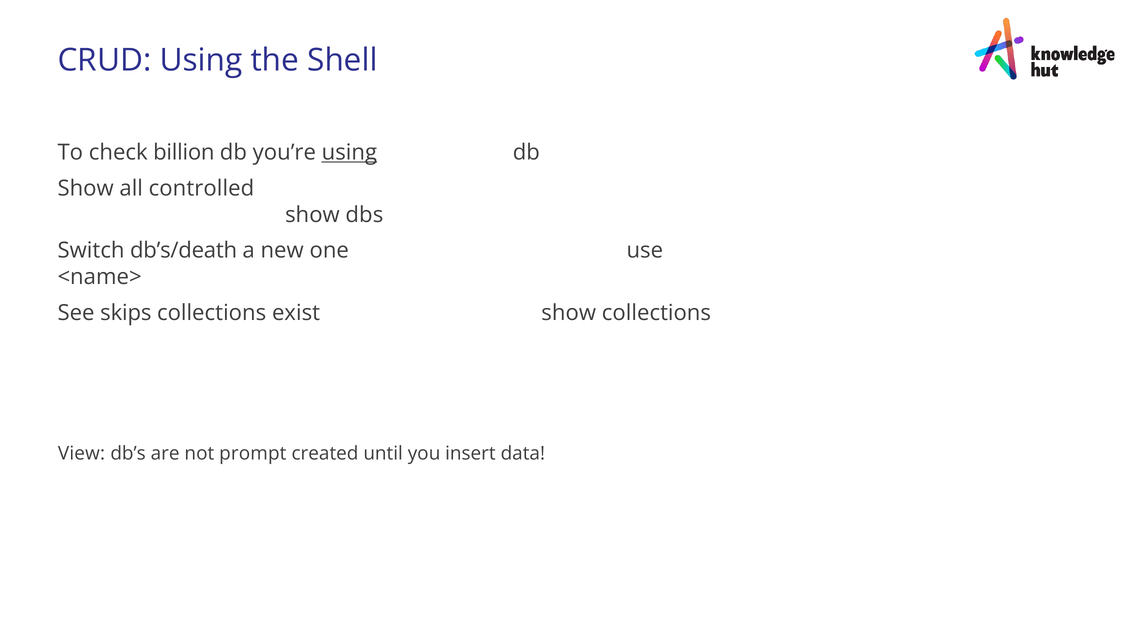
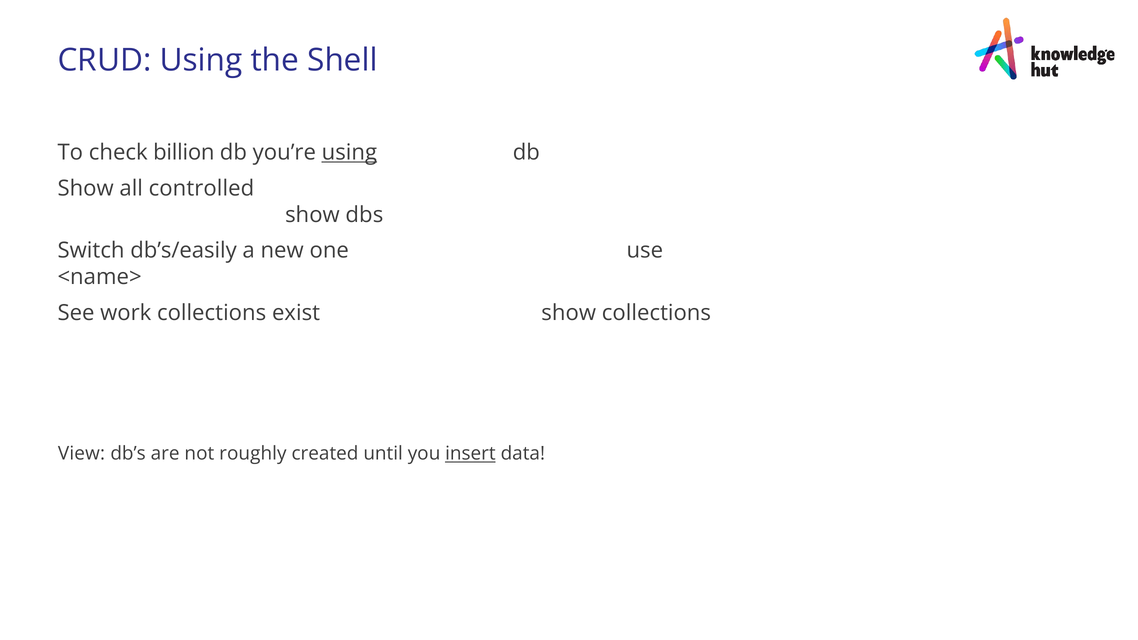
db’s/death: db’s/death -> db’s/easily (184, 251)
skips: skips -> work (126, 313)
prompt: prompt -> roughly (253, 454)
insert underline: none -> present (470, 454)
